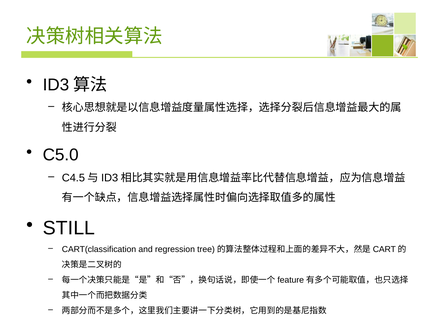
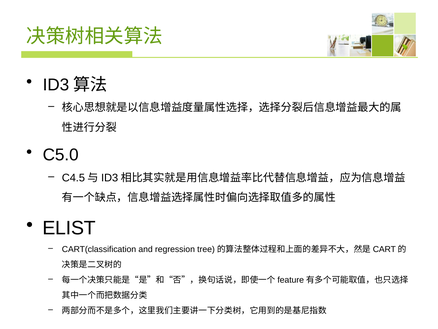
STILL: STILL -> ELIST (69, 228)
